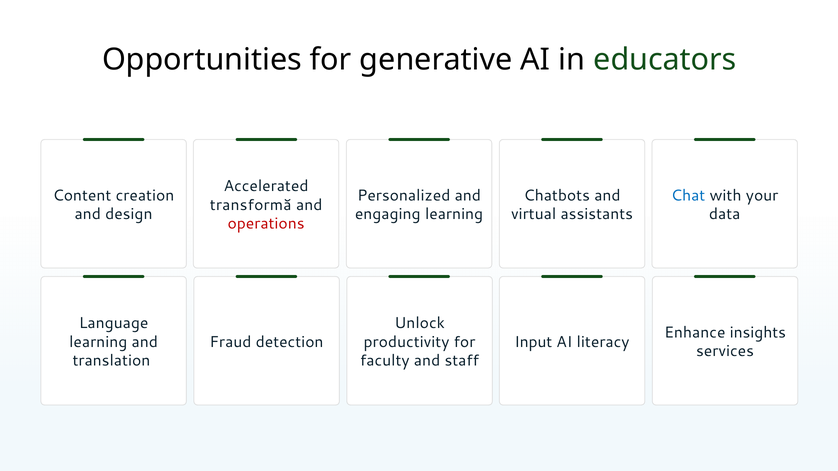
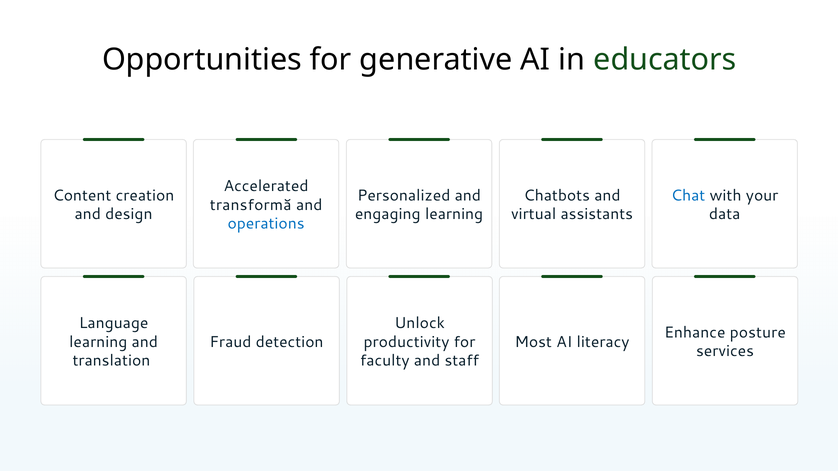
operations colour: red -> blue (266, 224)
insights: insights -> posture (758, 333)
Input: Input -> Most (533, 342)
